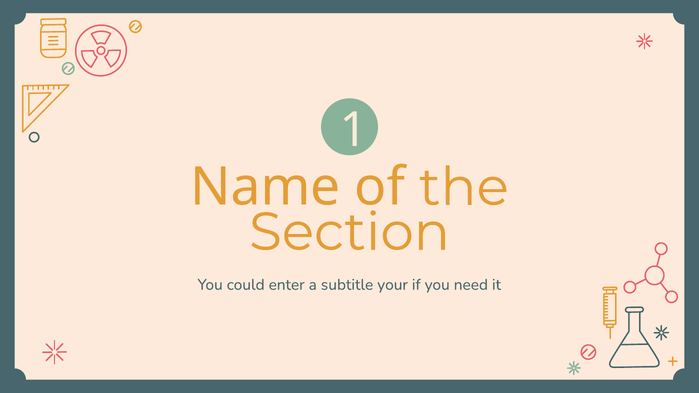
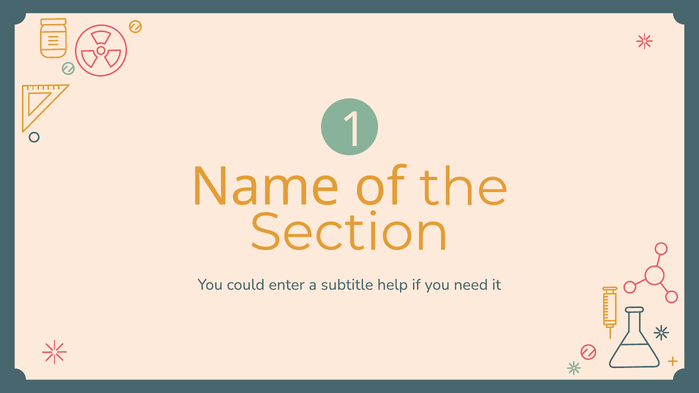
your: your -> help (393, 285)
